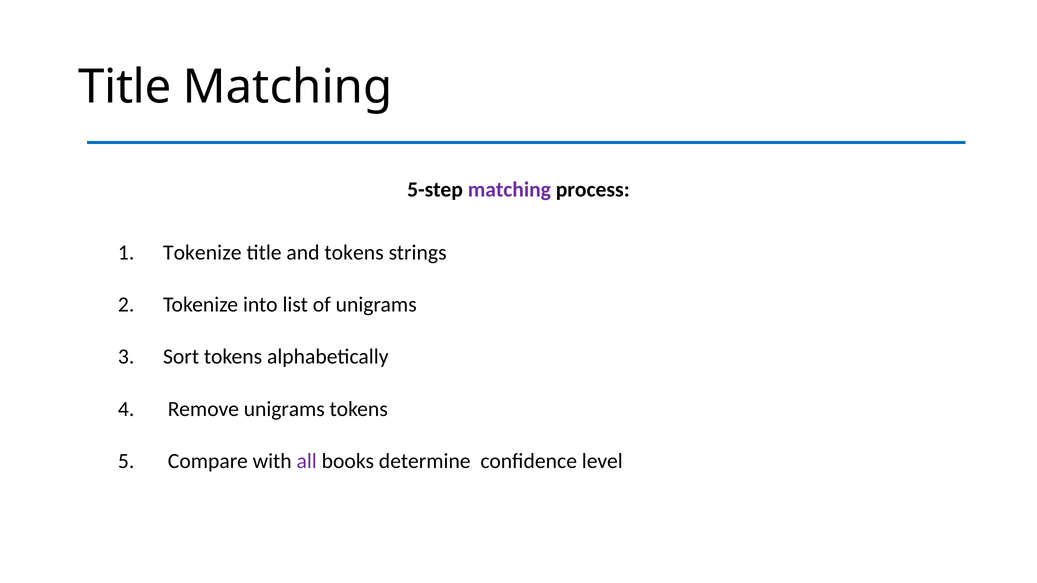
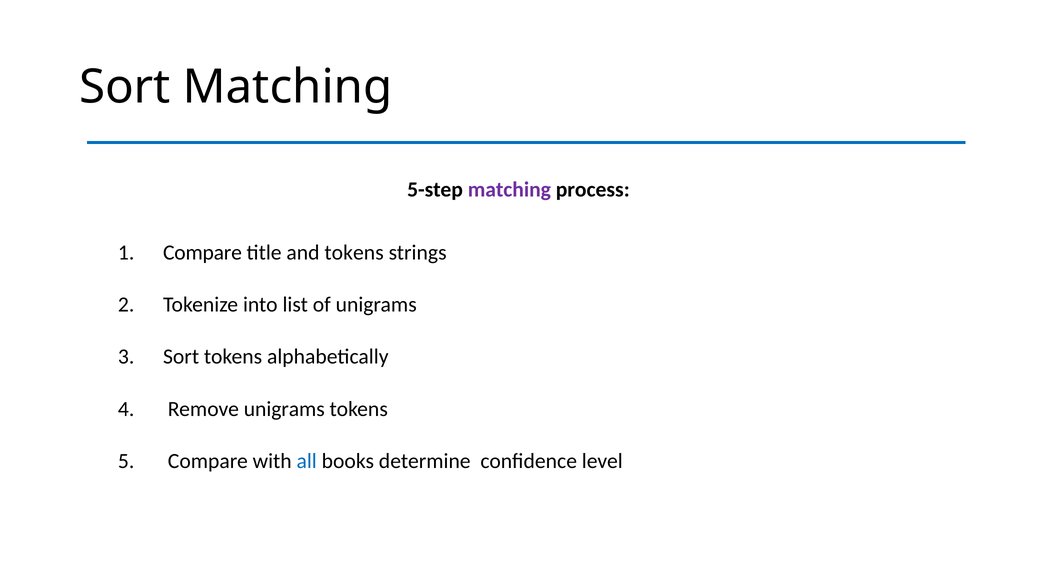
Title: Title -> Sort (125, 87)
Tokenize: Tokenize -> Compare (202, 253)
all colour: purple -> blue (307, 461)
